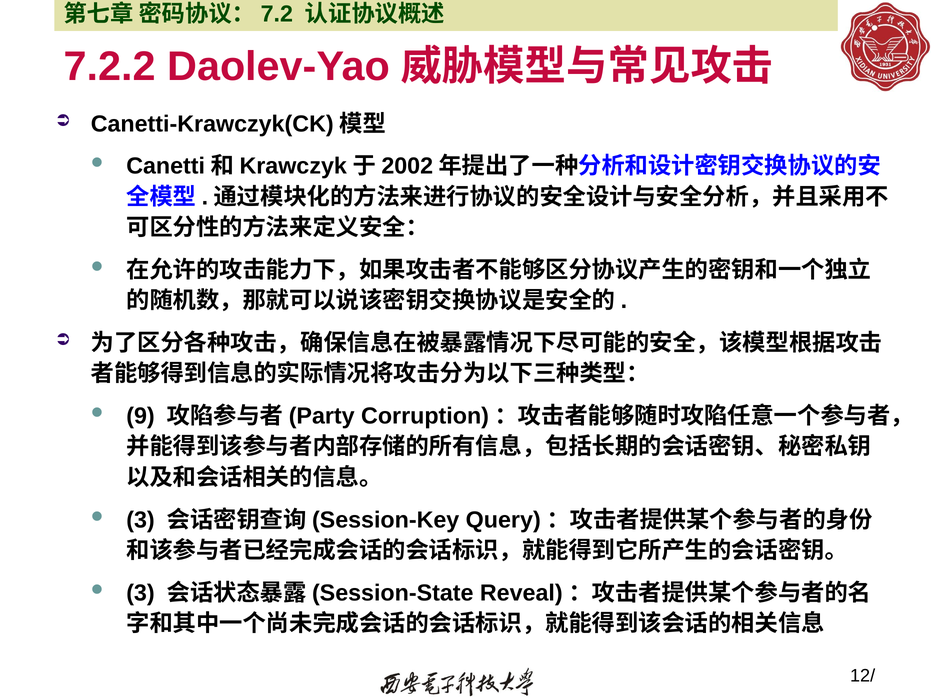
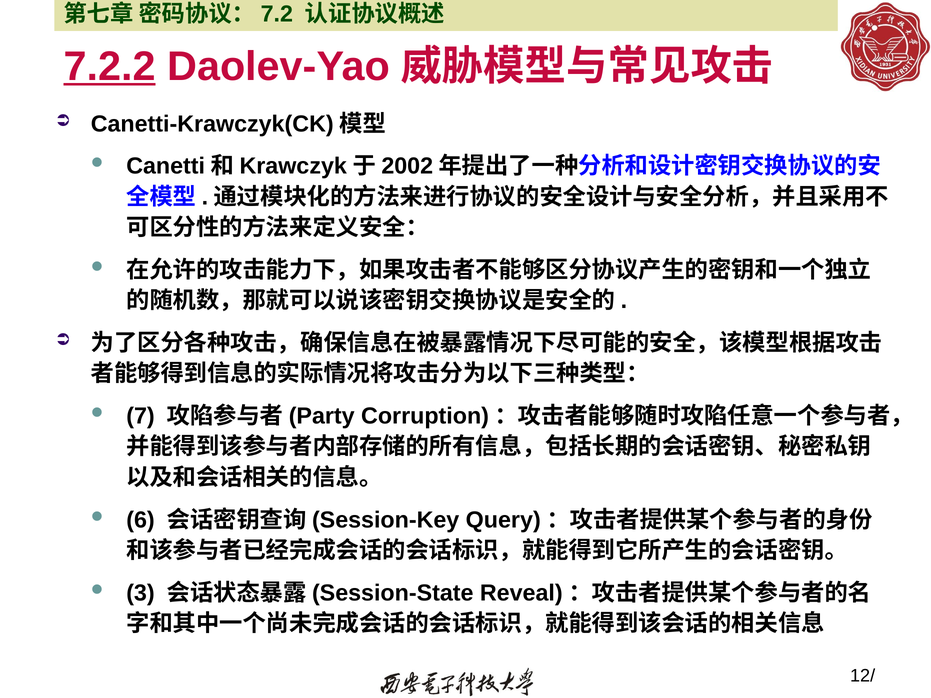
7.2.2 underline: none -> present (110, 66)
9: 9 -> 7 (141, 416)
3: 3 -> 6 (141, 520)
